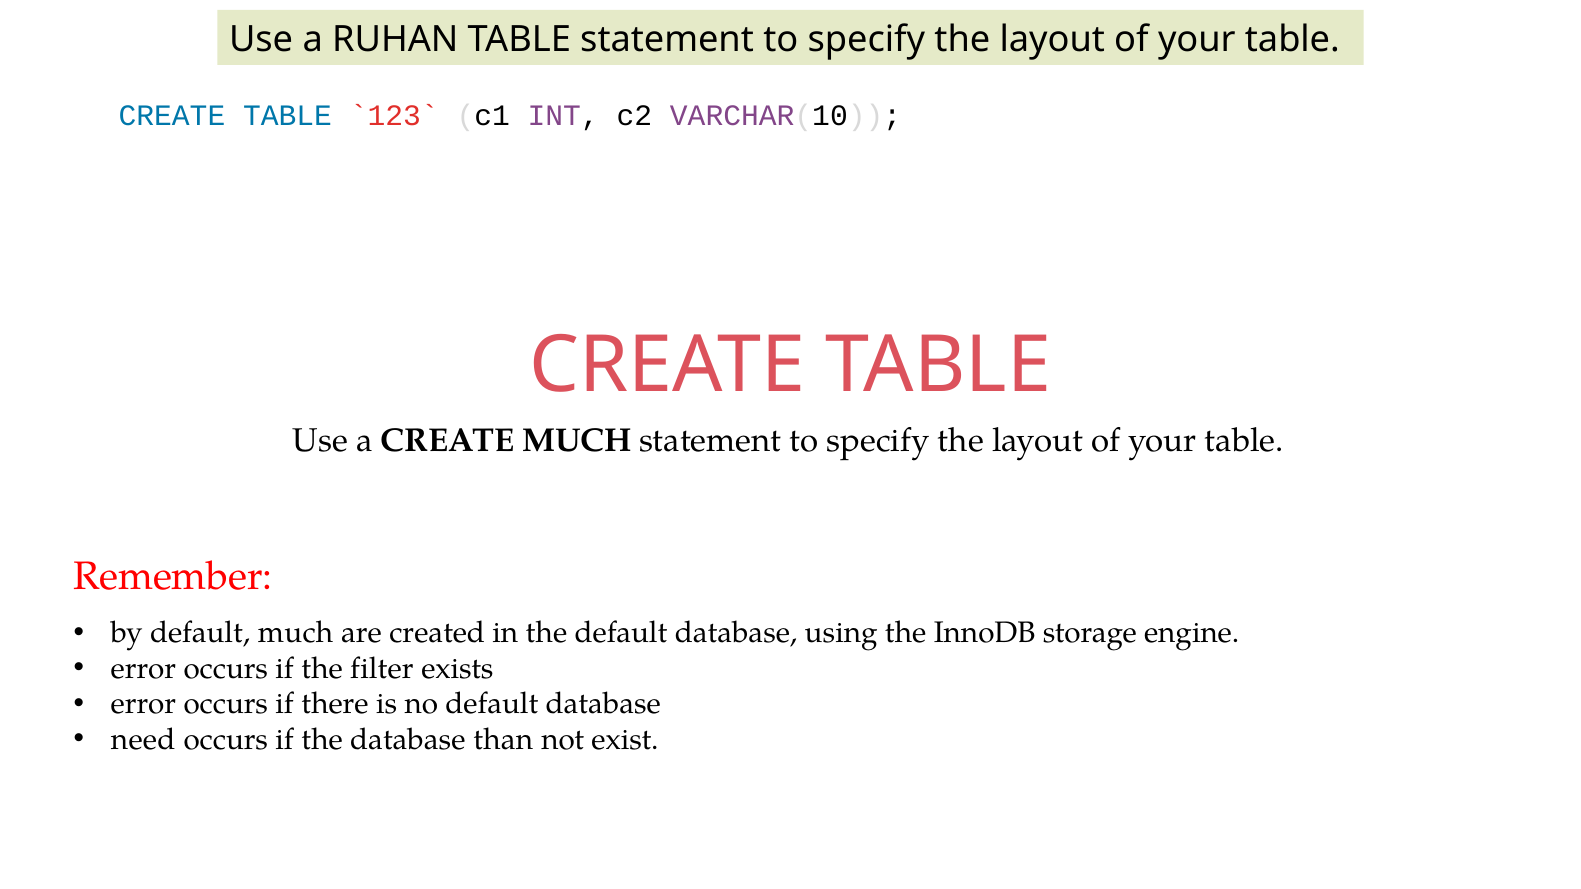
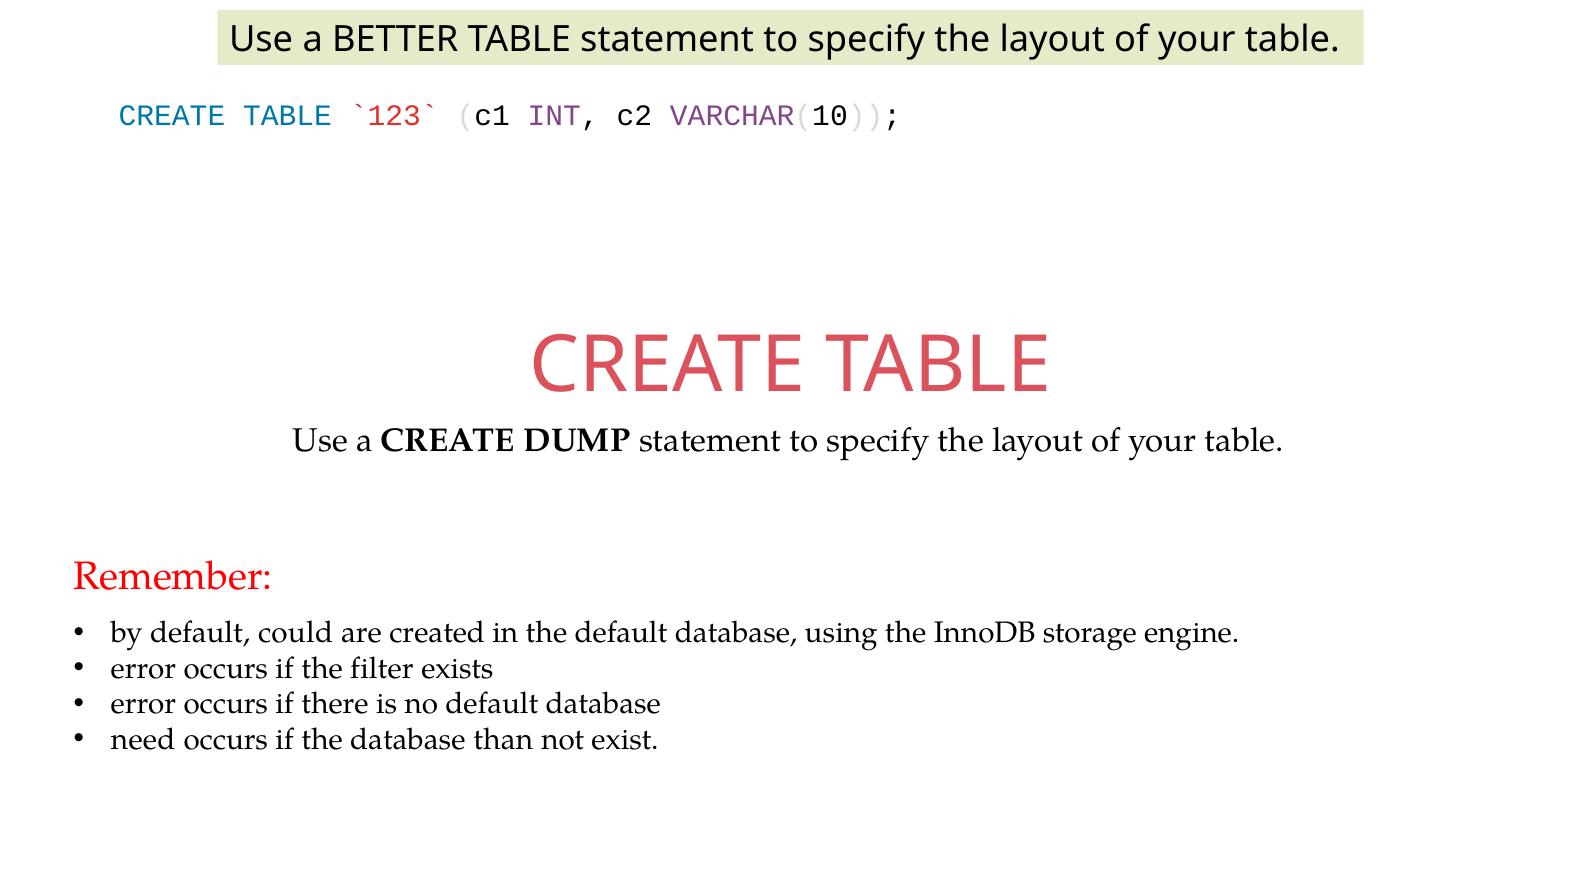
RUHAN: RUHAN -> BETTER (395, 40)
CREATE MUCH: MUCH -> DUMP (577, 440)
default much: much -> could (296, 633)
